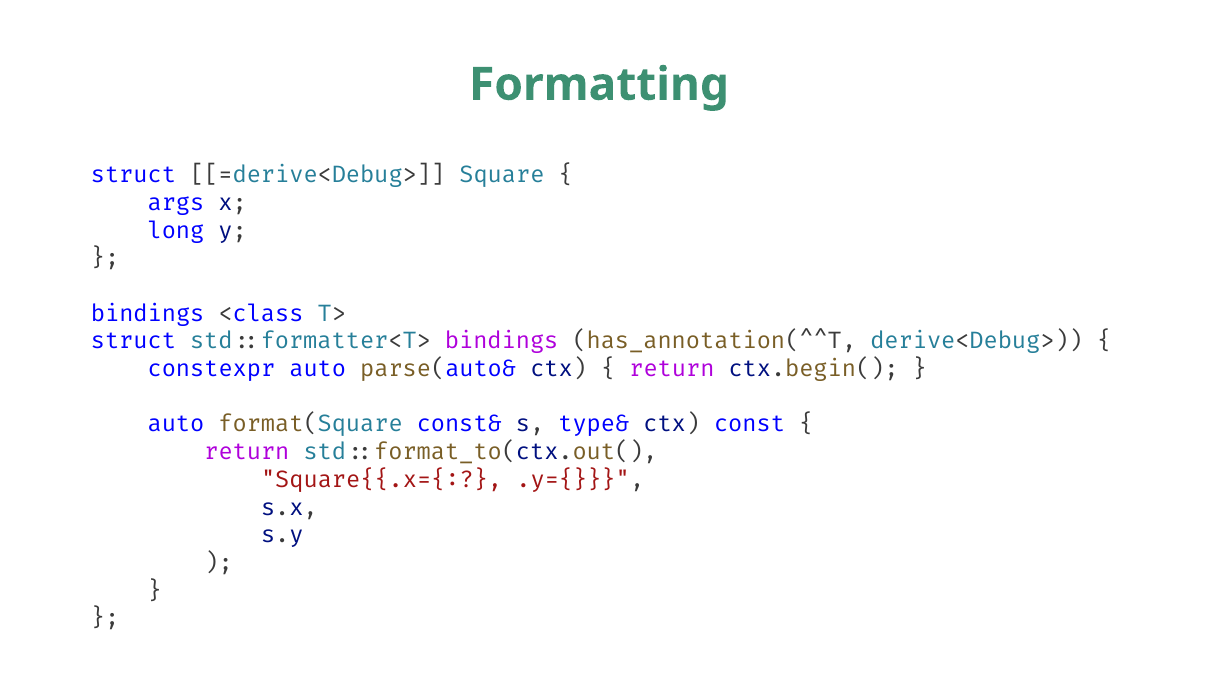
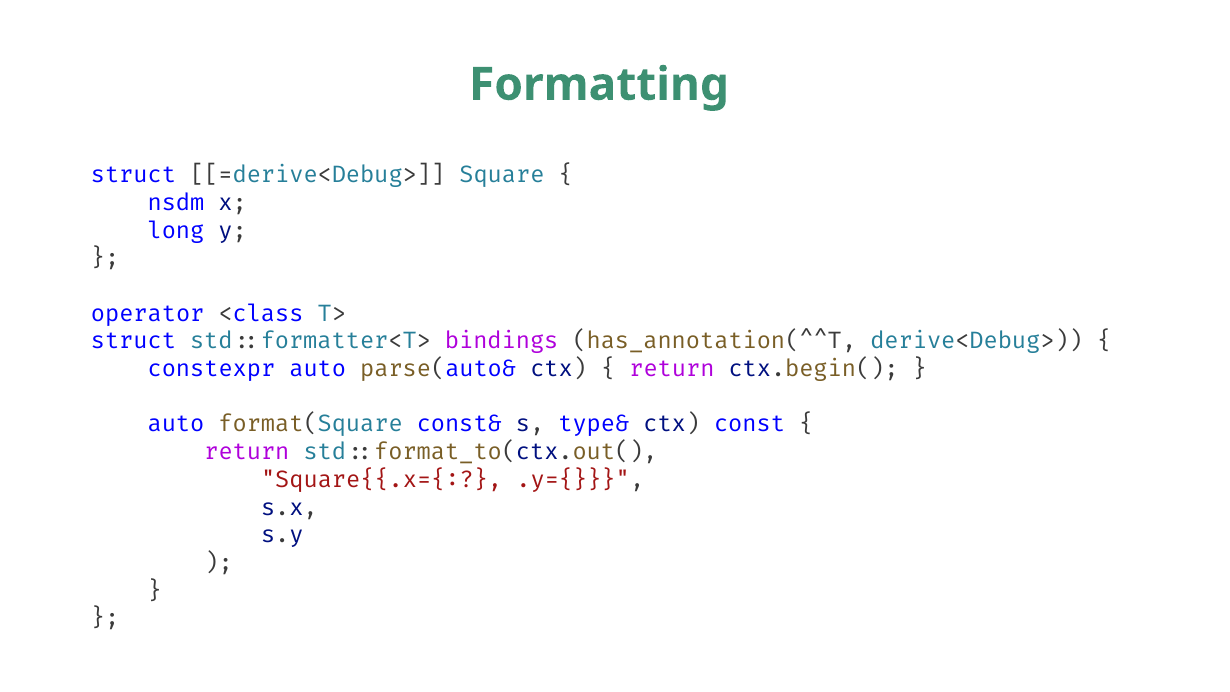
args: args -> nsdm (176, 203)
bindings: bindings -> operator (148, 314)
